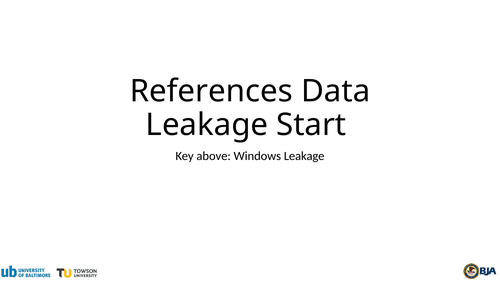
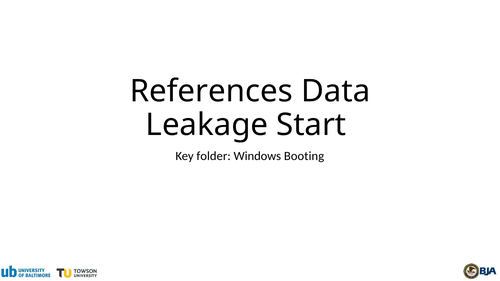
above: above -> folder (214, 156)
Windows Leakage: Leakage -> Booting (304, 156)
